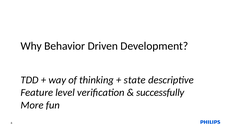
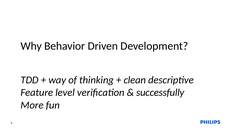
state: state -> clean (135, 80)
